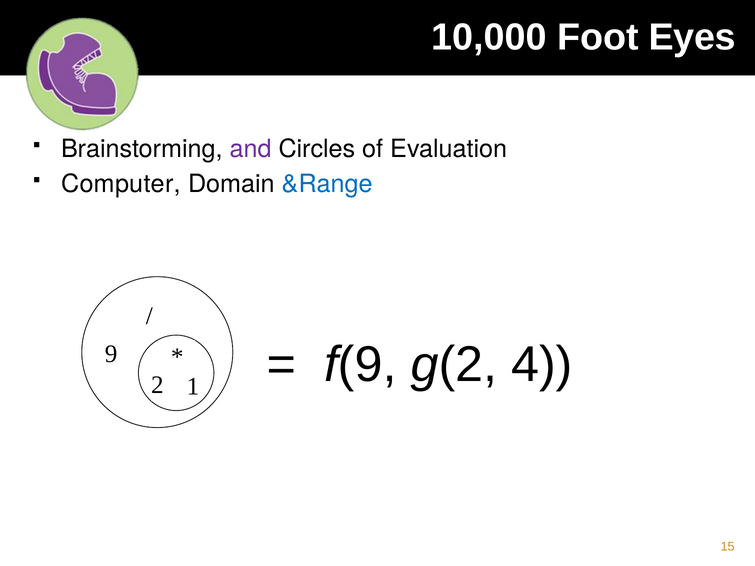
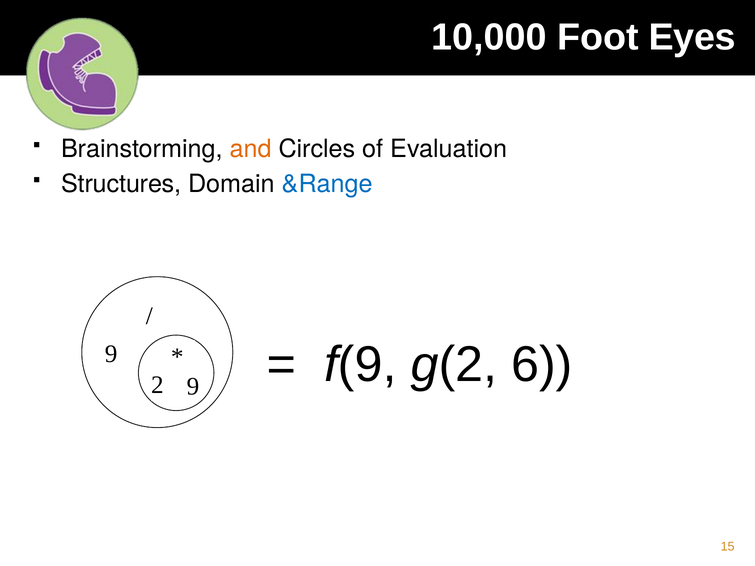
and colour: purple -> orange (251, 149)
Computer: Computer -> Structures (121, 184)
4: 4 -> 6 (542, 365)
2 1: 1 -> 9 (193, 386)
